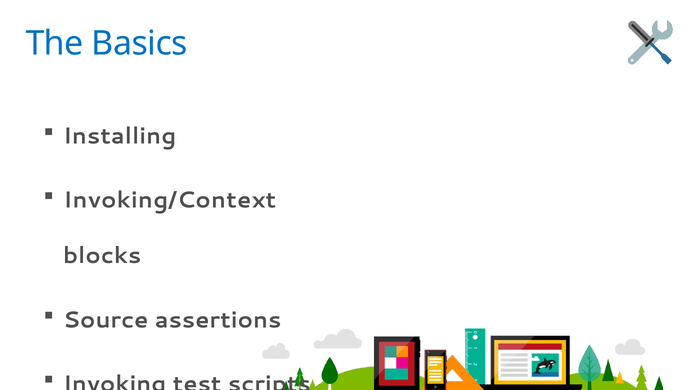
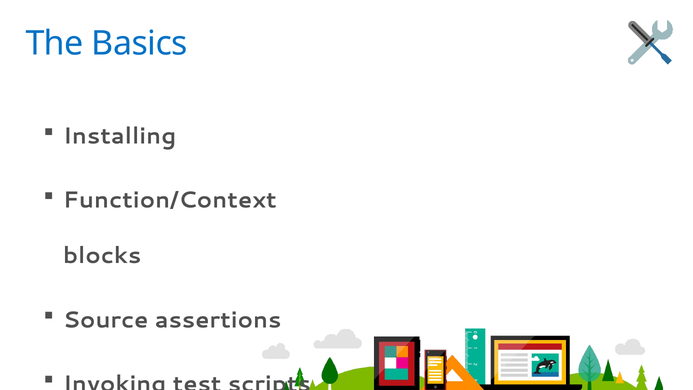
Invoking/Context: Invoking/Context -> Function/Context (170, 200)
